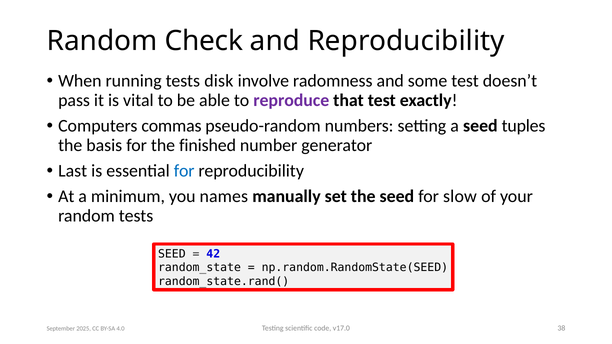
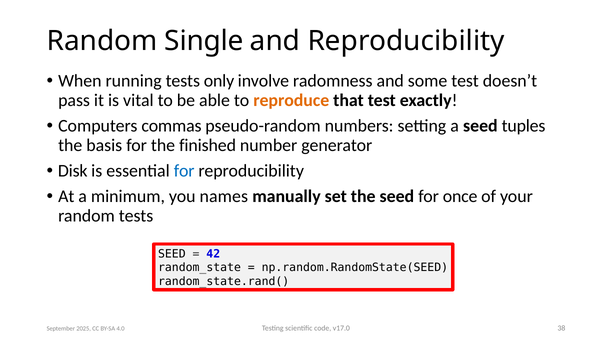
Check: Check -> Single (204, 41)
disk: disk -> only (219, 81)
reproduce colour: purple -> orange (291, 100)
Last: Last -> Disk (73, 171)
slow: slow -> once (460, 197)
